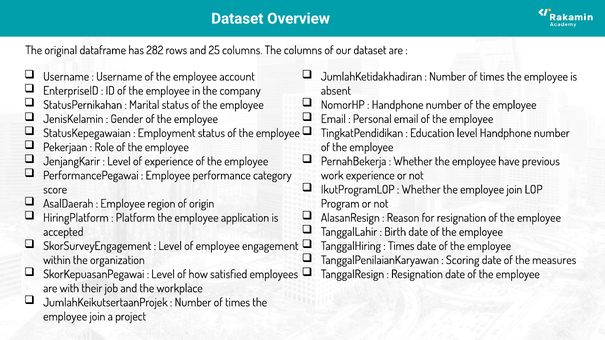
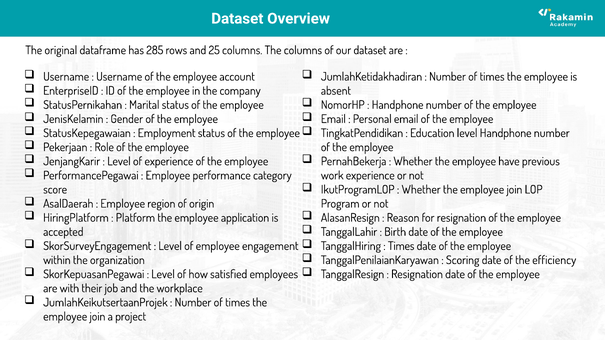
282: 282 -> 285 (155, 50)
measures: measures -> efficiency (554, 260)
